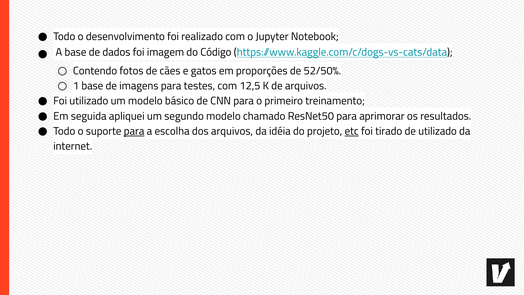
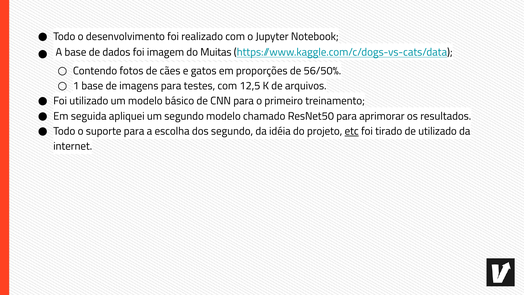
Código: Código -> Muitas (216, 52)
52/50%: 52/50% -> 56/50% (322, 71)
para underline: present -> none (134, 131)
dos arquivos: arquivos -> segundo (232, 131)
